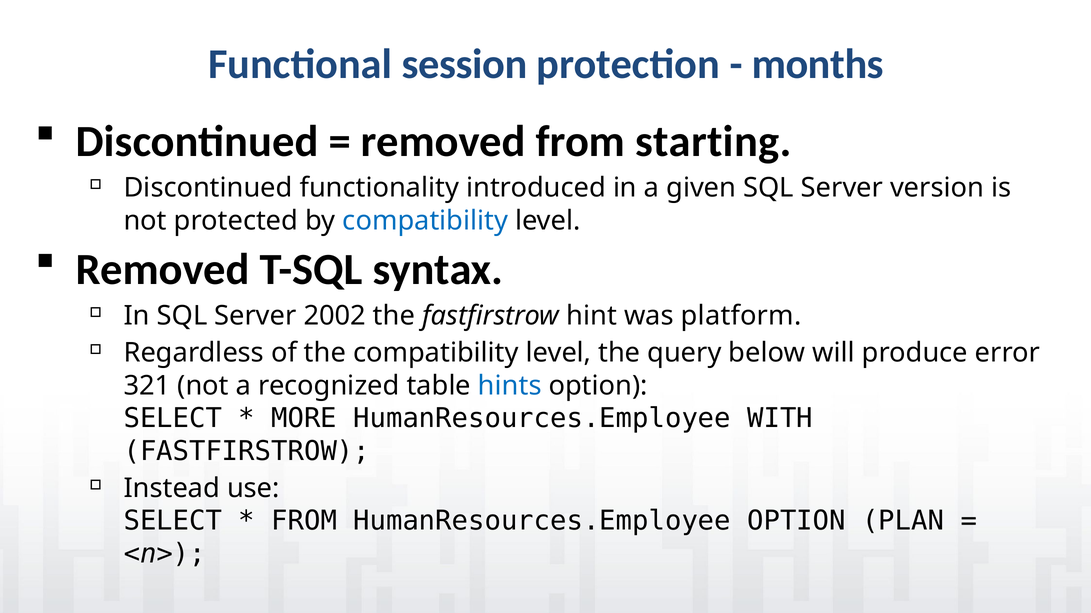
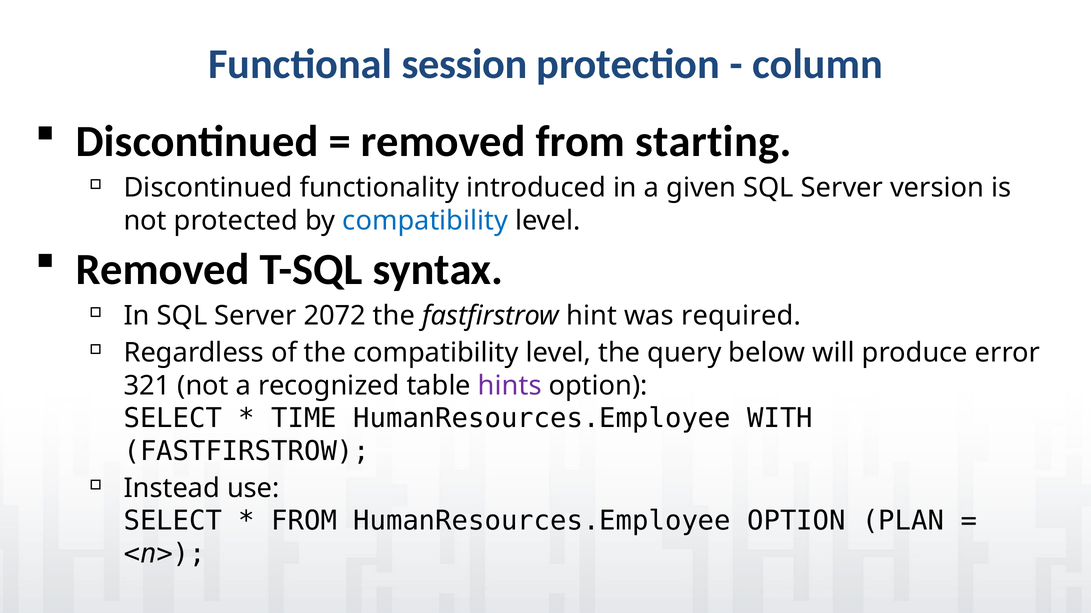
months: months -> column (817, 64)
2002: 2002 -> 2072 (335, 316)
platform: platform -> required (741, 316)
hints colour: blue -> purple (510, 386)
MORE: MORE -> TIME (304, 419)
